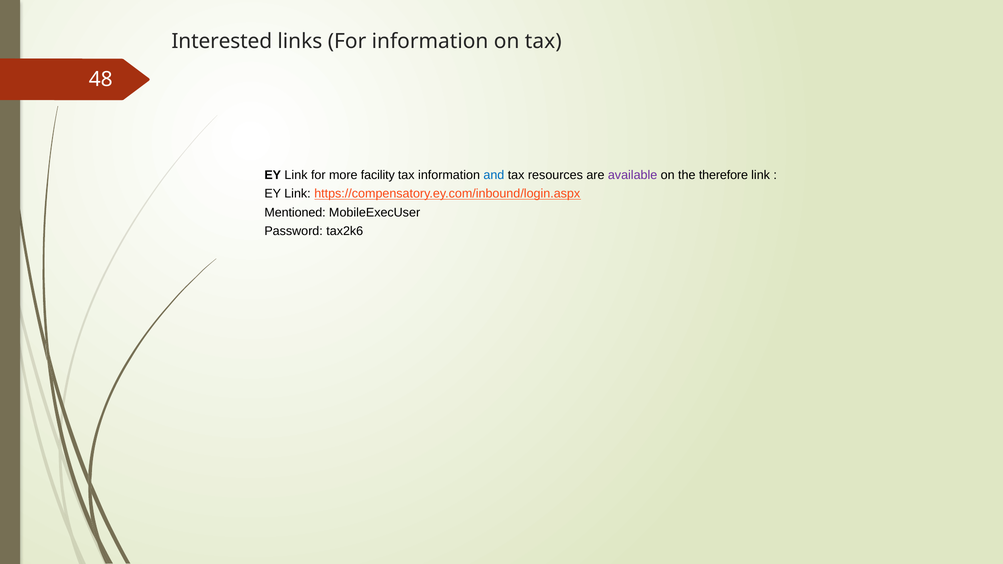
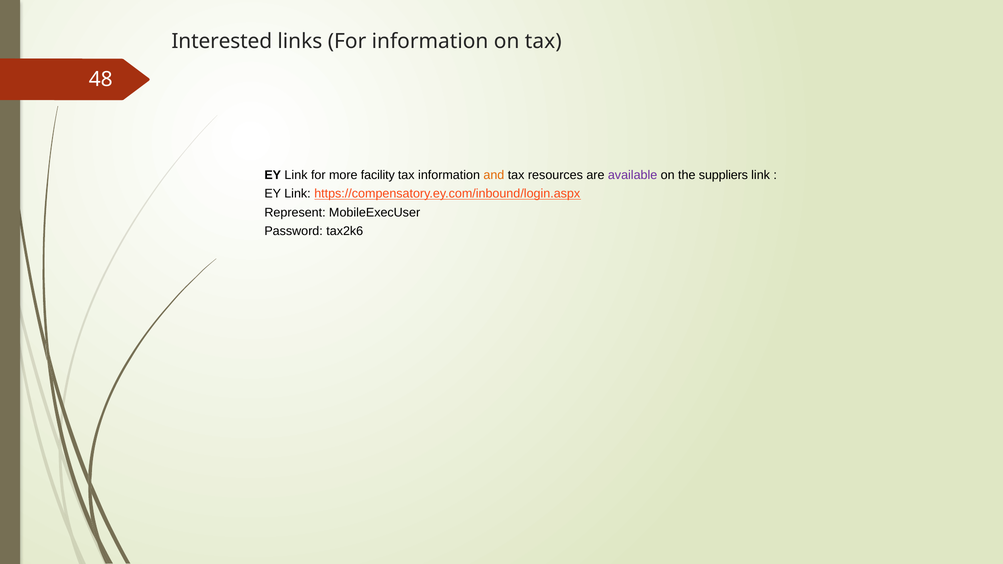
and colour: blue -> orange (494, 175)
therefore: therefore -> suppliers (723, 175)
Mentioned: Mentioned -> Represent (295, 213)
